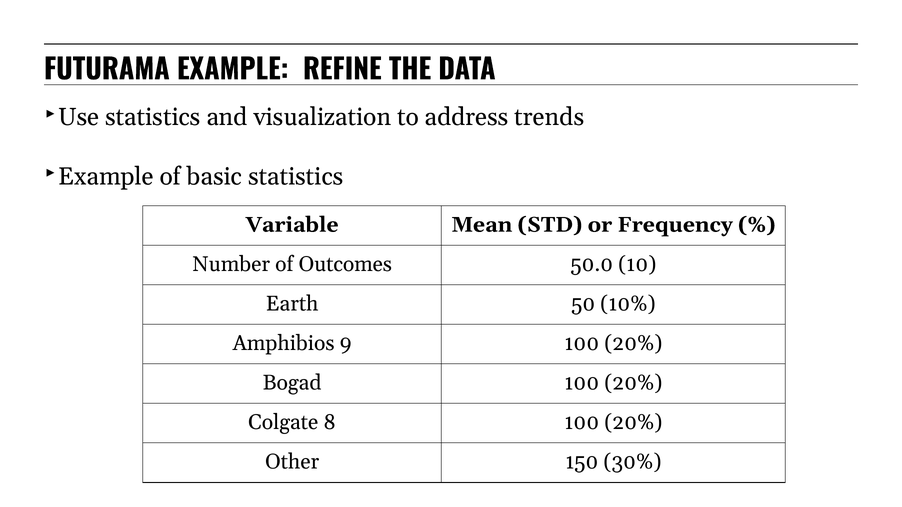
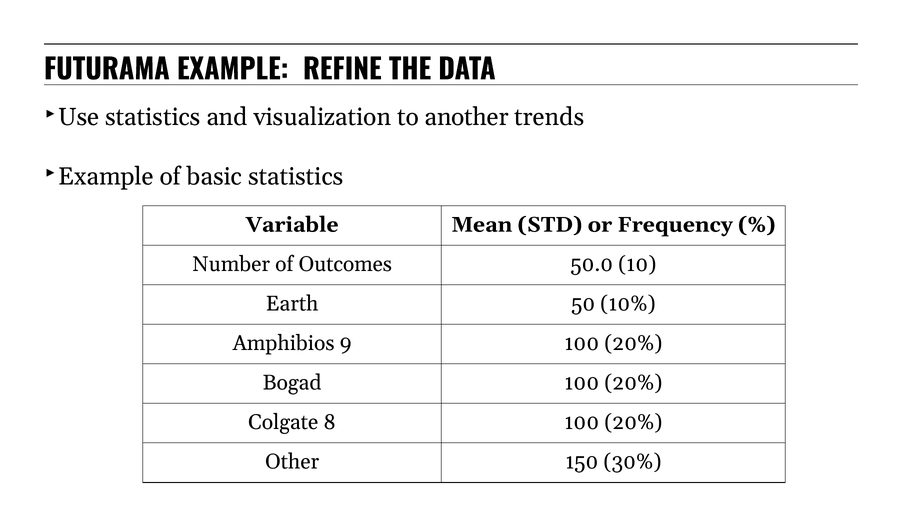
address: address -> another (467, 117)
